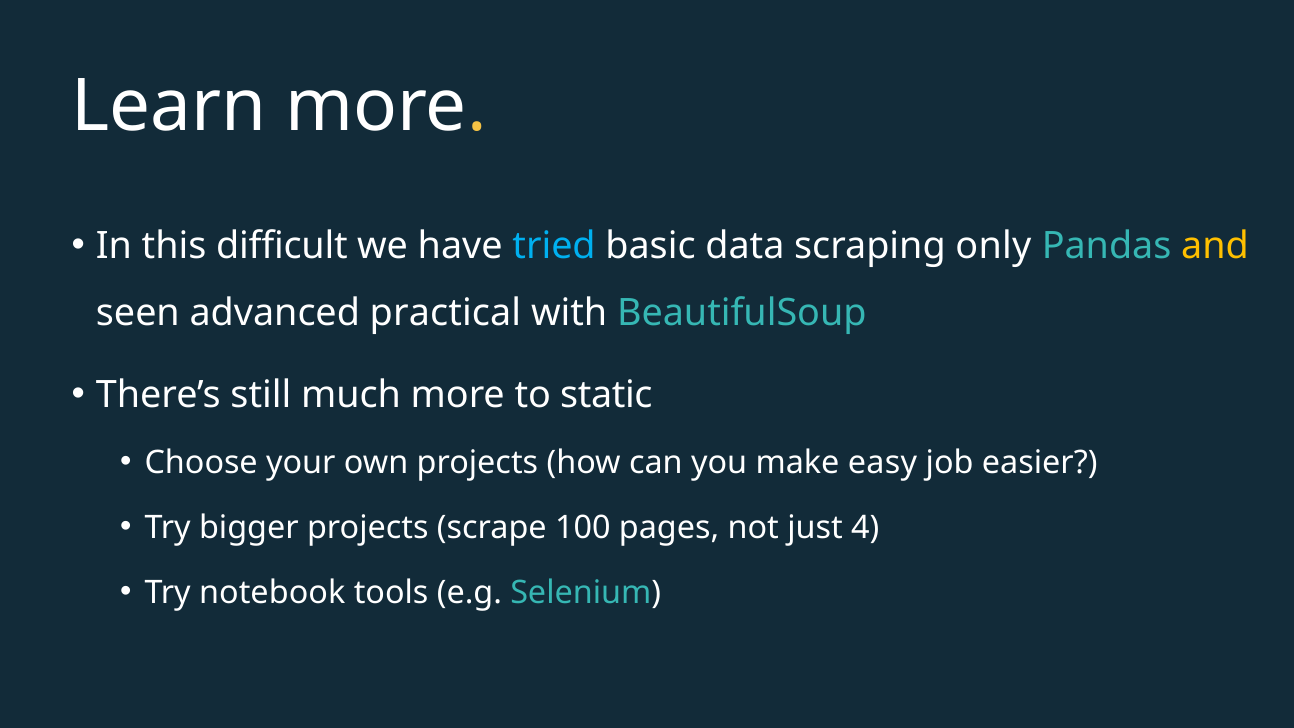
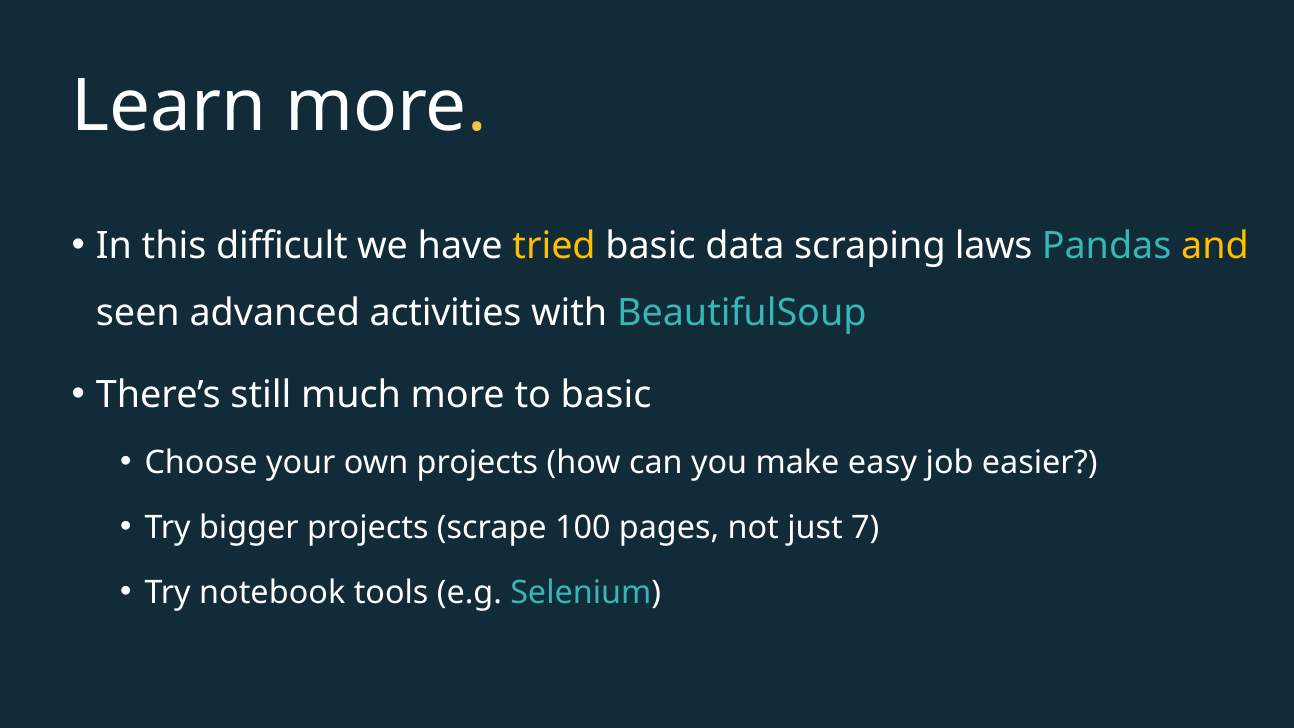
tried colour: light blue -> yellow (554, 246)
only: only -> laws (994, 246)
practical: practical -> activities (446, 313)
to static: static -> basic (606, 395)
4: 4 -> 7 (865, 527)
